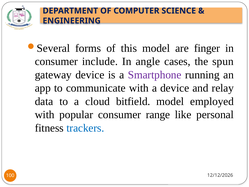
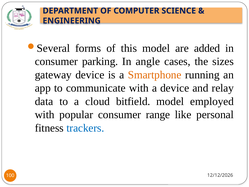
finger: finger -> added (207, 48)
include: include -> parking (100, 61)
spun: spun -> sizes (223, 61)
Smartphone colour: purple -> orange (155, 75)
